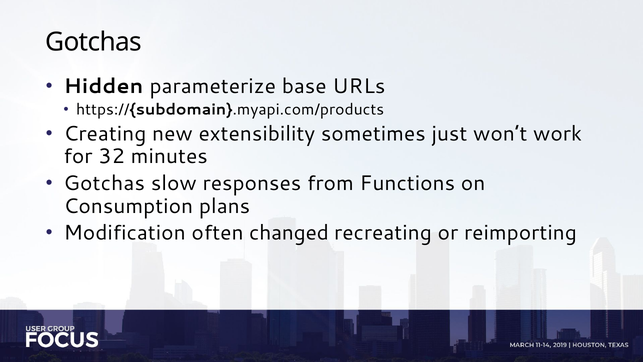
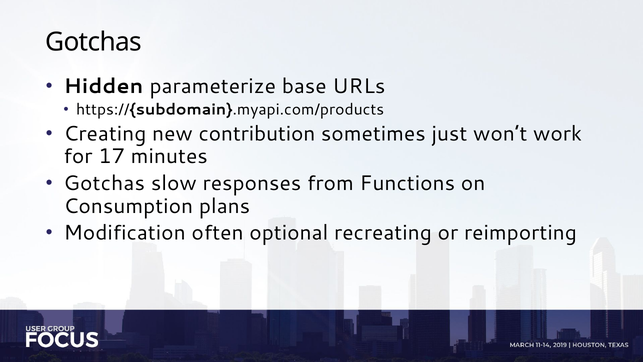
extensibility: extensibility -> contribution (257, 134)
32: 32 -> 17 (112, 156)
changed: changed -> optional (289, 233)
